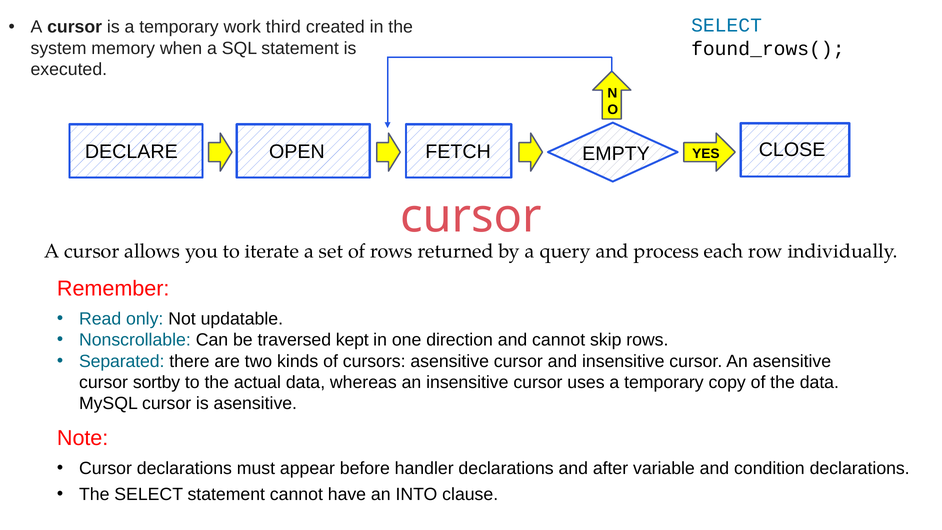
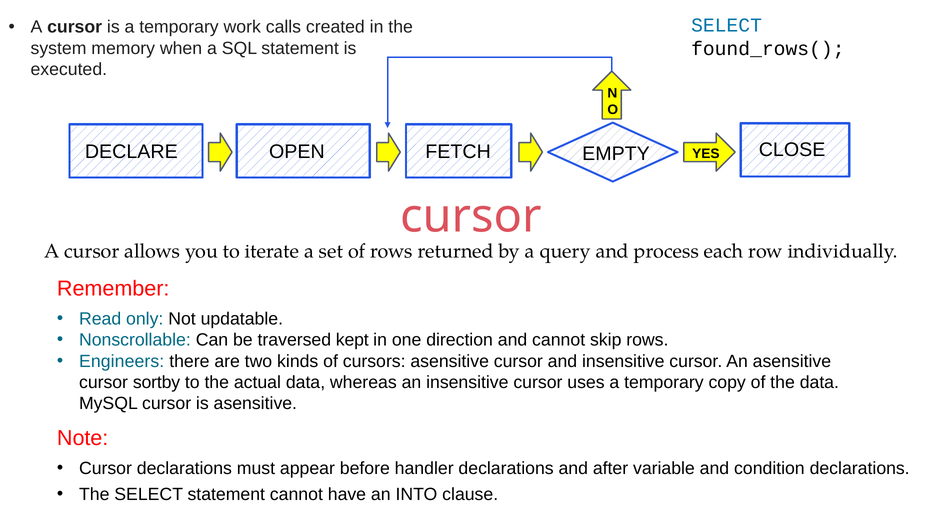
third: third -> calls (283, 27)
Separated: Separated -> Engineers (122, 361)
